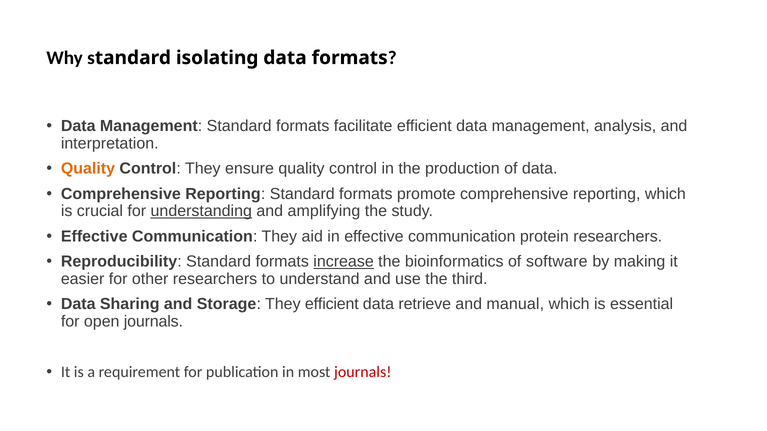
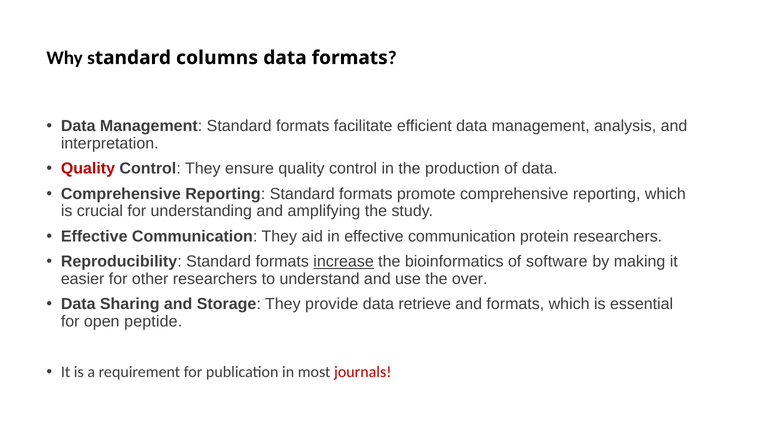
isolating: isolating -> columns (217, 58)
Quality colour: orange -> red (88, 169)
understanding underline: present -> none (201, 211)
third: third -> over (470, 279)
They efficient: efficient -> provide (332, 304)
and manual: manual -> formats (515, 304)
open journals: journals -> peptide (153, 322)
